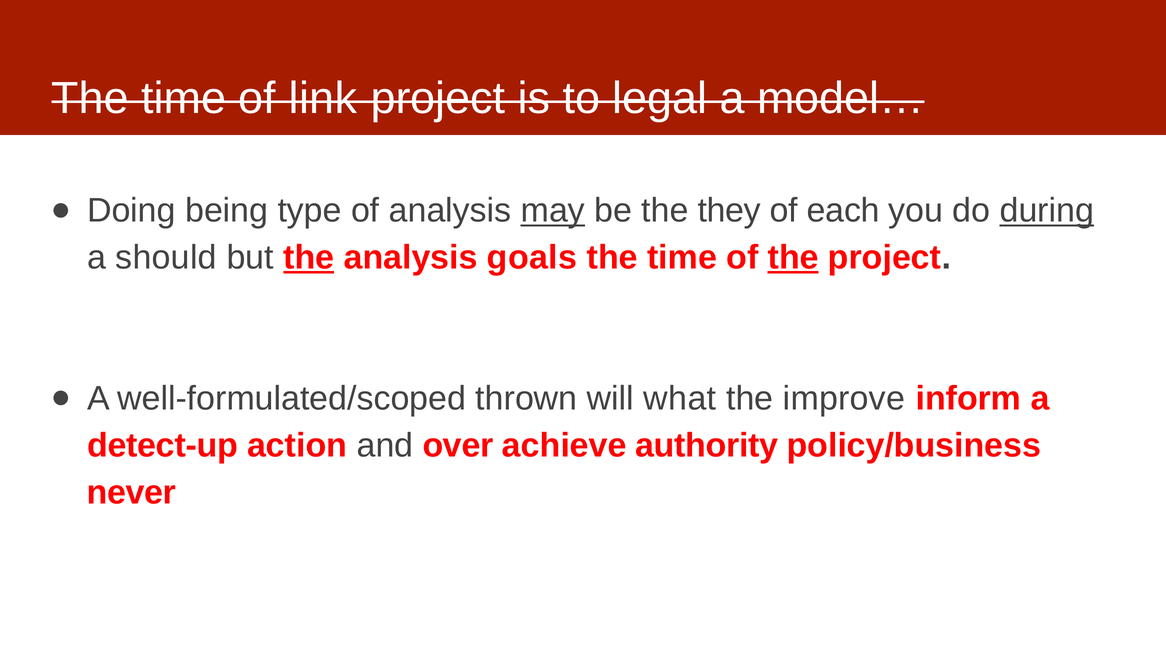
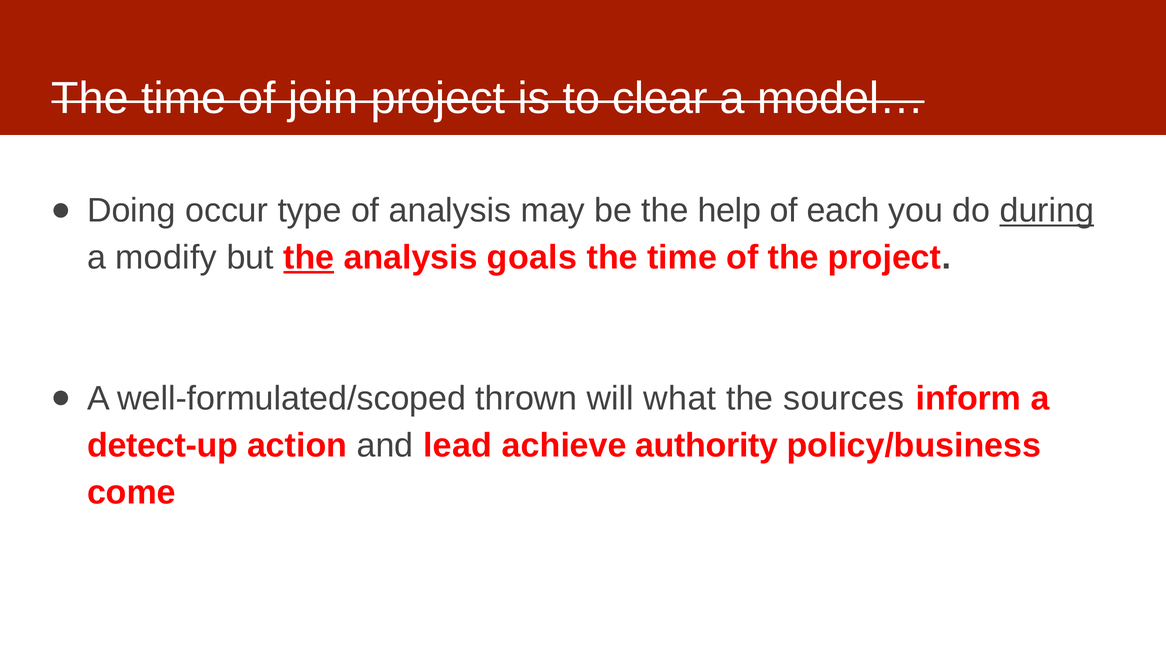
link: link -> join (323, 99)
legal: legal -> clear (660, 99)
being: being -> occur (227, 211)
may underline: present -> none (553, 211)
they: they -> help (729, 211)
should: should -> modify (166, 258)
the underline: present -> none (793, 258)
improve: improve -> sources (844, 398)
over: over -> lead (458, 445)
never: never -> come (131, 492)
